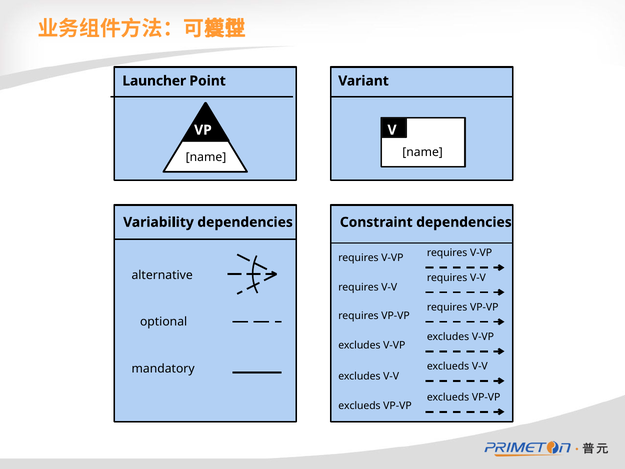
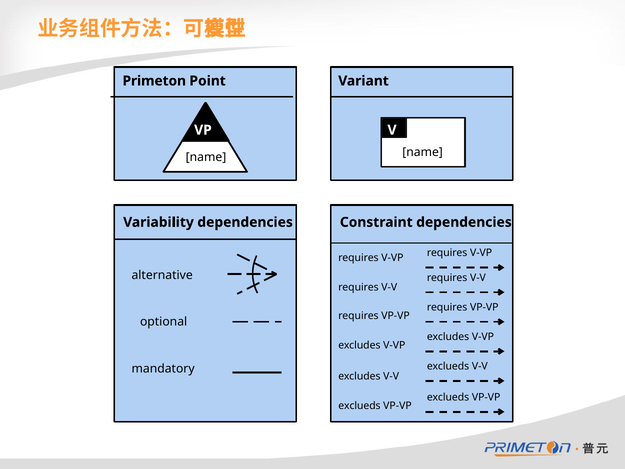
Launcher: Launcher -> Primeton (154, 81)
